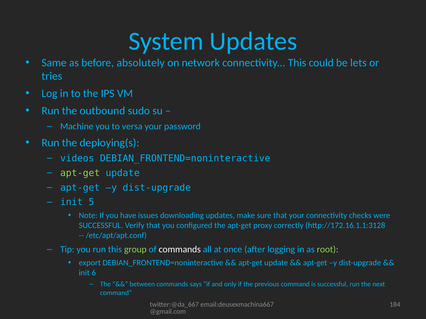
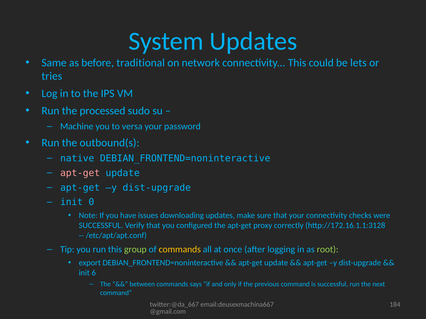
absolutely: absolutely -> traditional (141, 63)
outbound: outbound -> processed (102, 111)
deploying(s: deploying(s -> outbound(s (110, 143)
videos: videos -> native (77, 159)
apt-get colour: light green -> pink (80, 173)
5: 5 -> 0 (91, 203)
commands colour: white -> yellow (180, 250)
